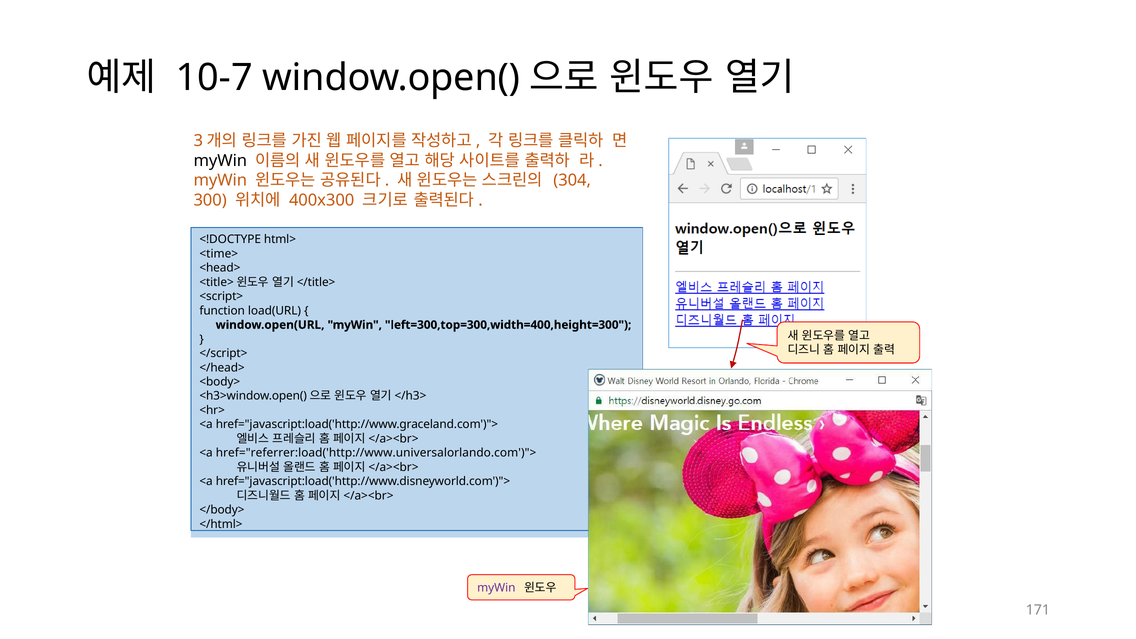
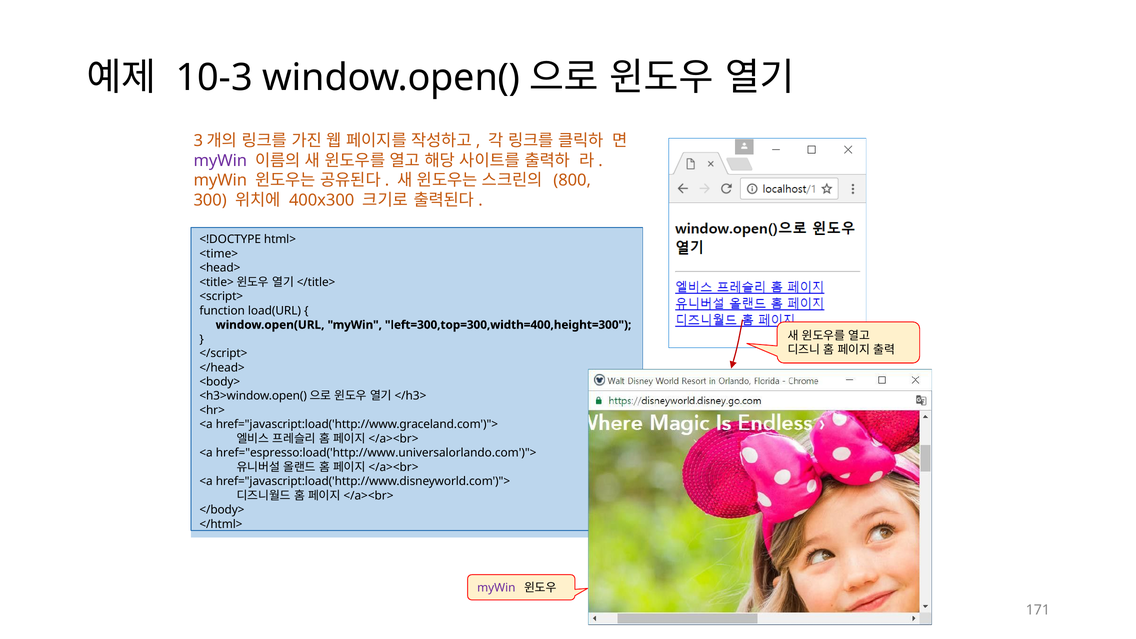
10-7: 10-7 -> 10-3 (214, 78)
myWin colour: black -> purple (220, 161)
304: 304 -> 800 (572, 180)
href="referrer:load('http://www.universalorlando.com')">: href="referrer:load('http://www.universalorlando.com')"> -> href="espresso:load('http://www.universalorlando.com')"> (376, 453)
